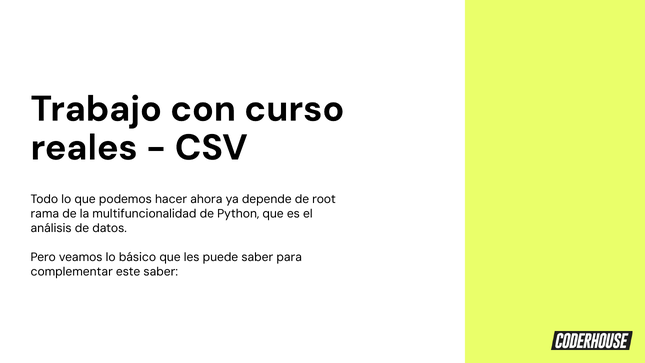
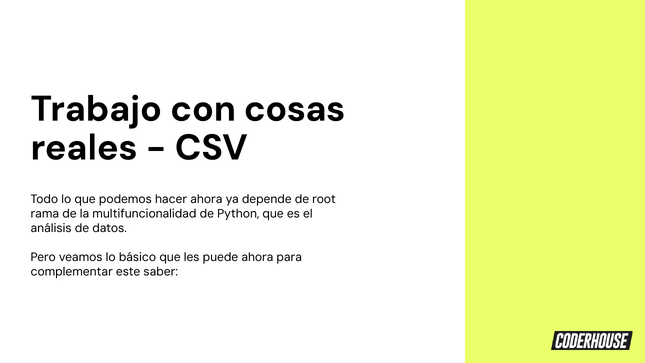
curso: curso -> cosas (295, 109)
puede saber: saber -> ahora (257, 257)
